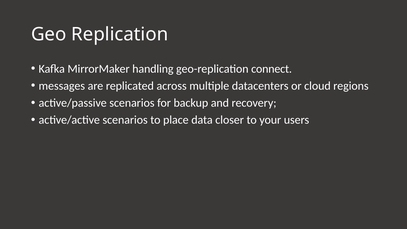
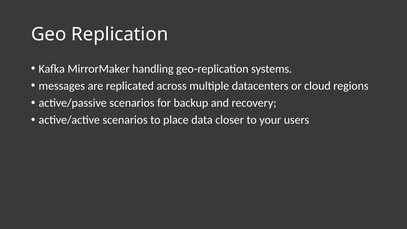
connect: connect -> systems (272, 69)
